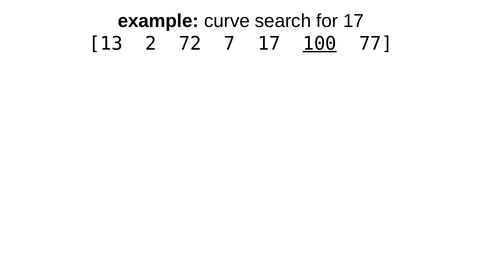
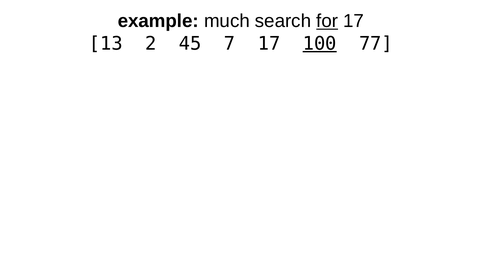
curve: curve -> much (227, 21)
for underline: none -> present (327, 21)
72: 72 -> 45 (190, 44)
